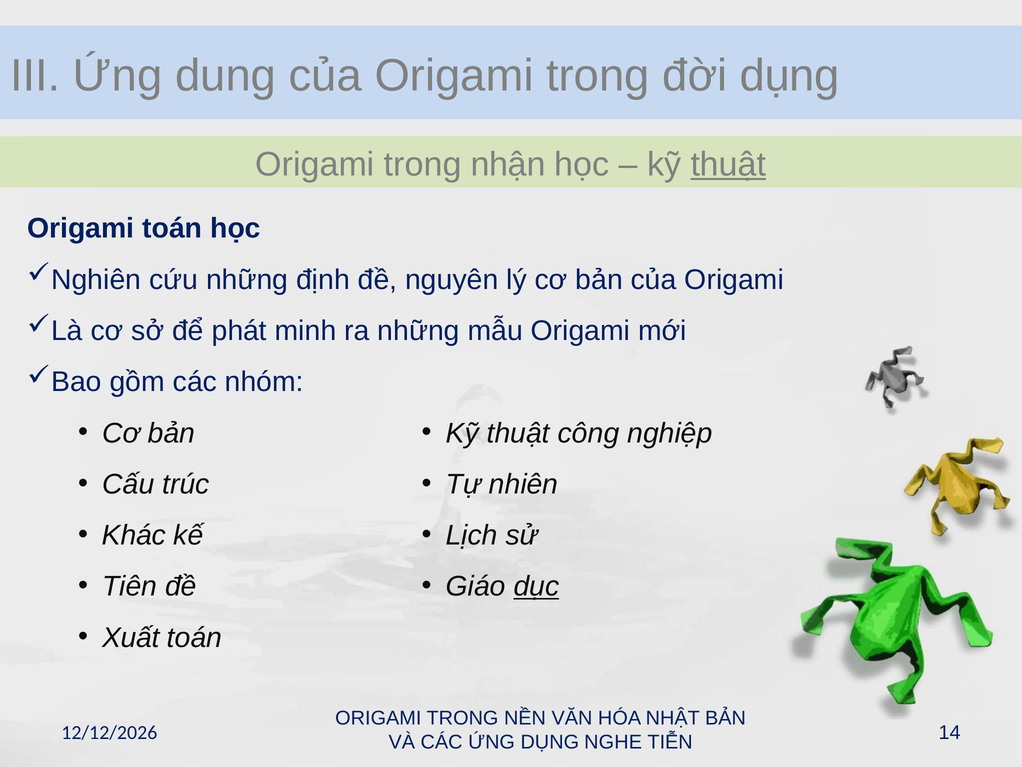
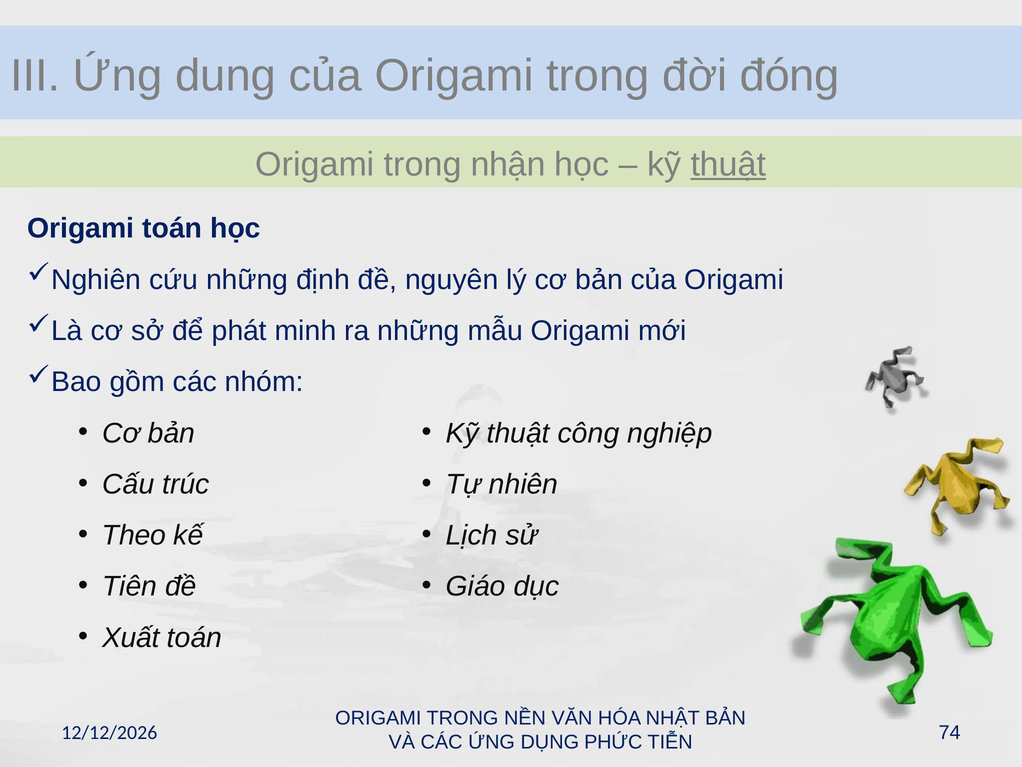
đời dụng: dụng -> đóng (790, 76)
Khác: Khác -> Theo (134, 535)
dục underline: present -> none (536, 586)
14: 14 -> 74 (950, 732)
NGHE: NGHE -> PHỨC (613, 741)
